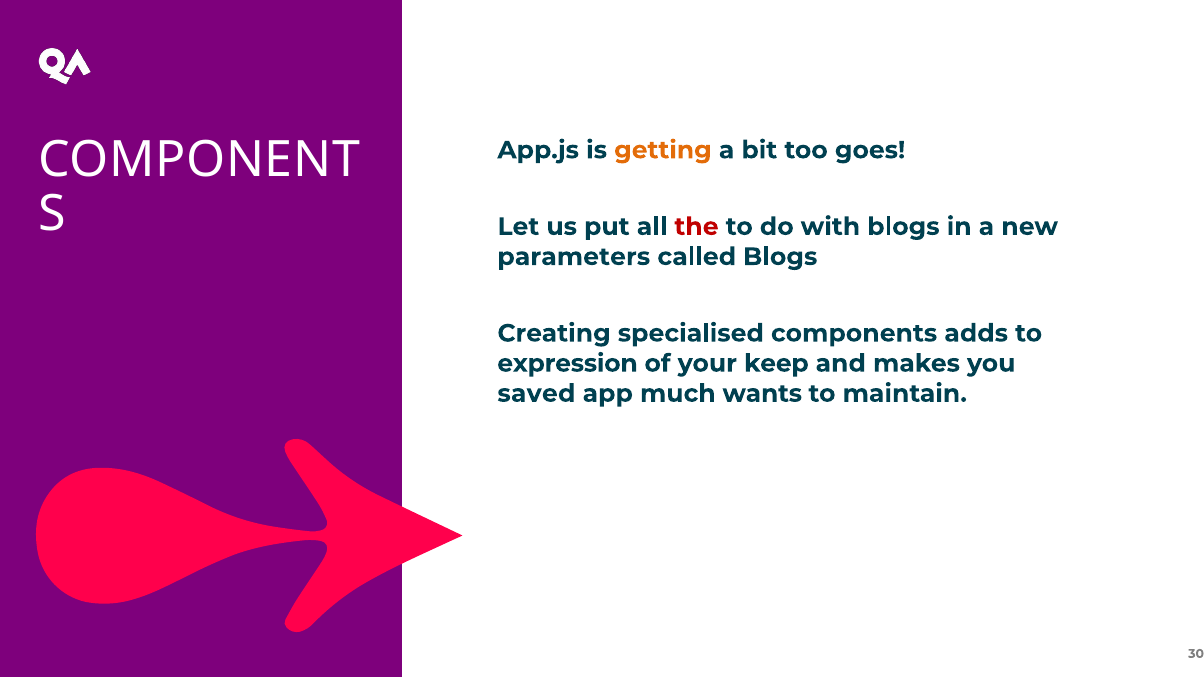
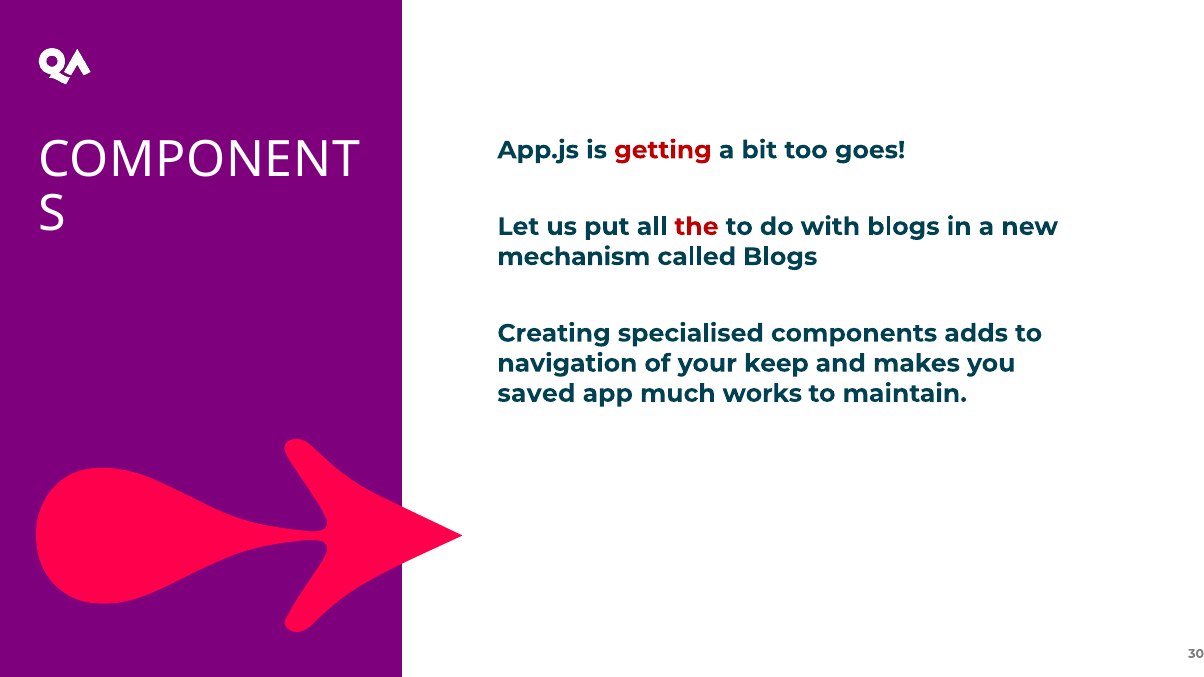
getting colour: orange -> red (663, 150)
parameters: parameters -> mechanism (574, 257)
expression: expression -> navigation (567, 364)
wants: wants -> works (762, 394)
